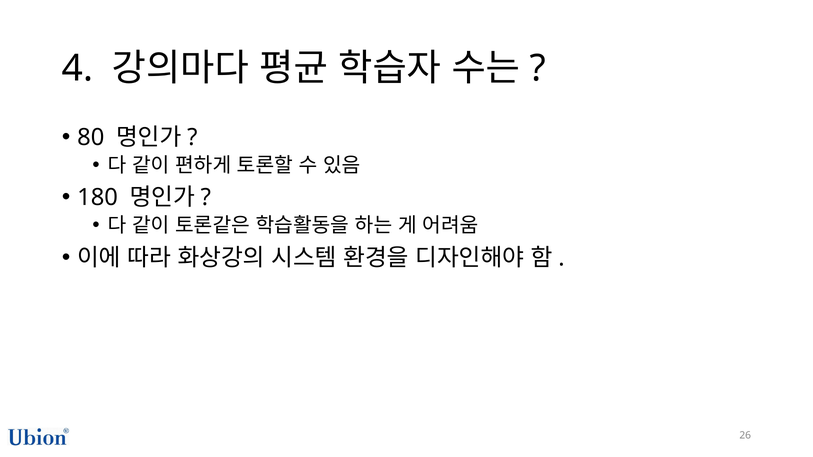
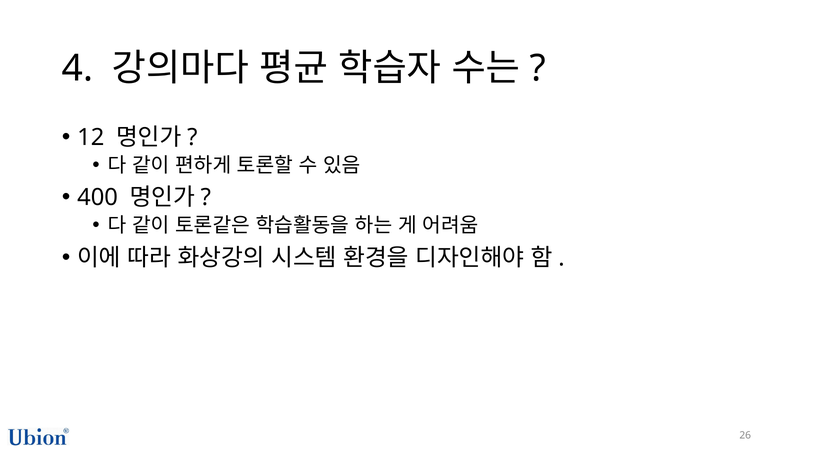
80: 80 -> 12 (91, 137)
180: 180 -> 400 (98, 198)
